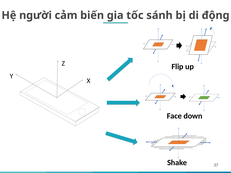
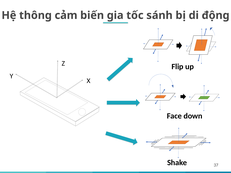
người: người -> thông (35, 15)
